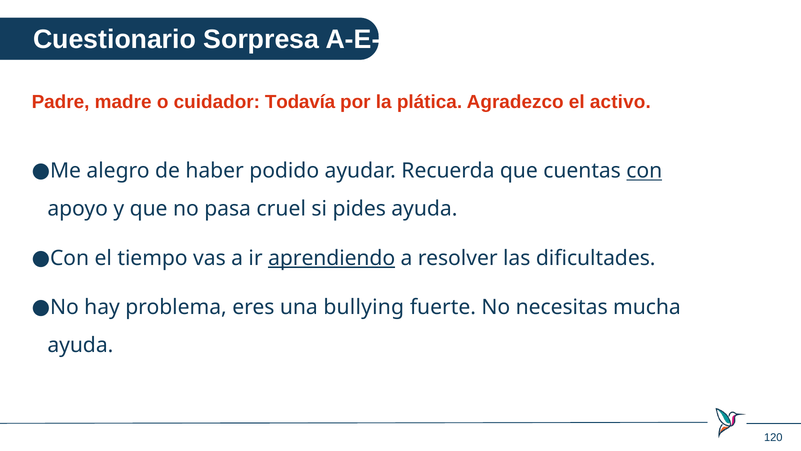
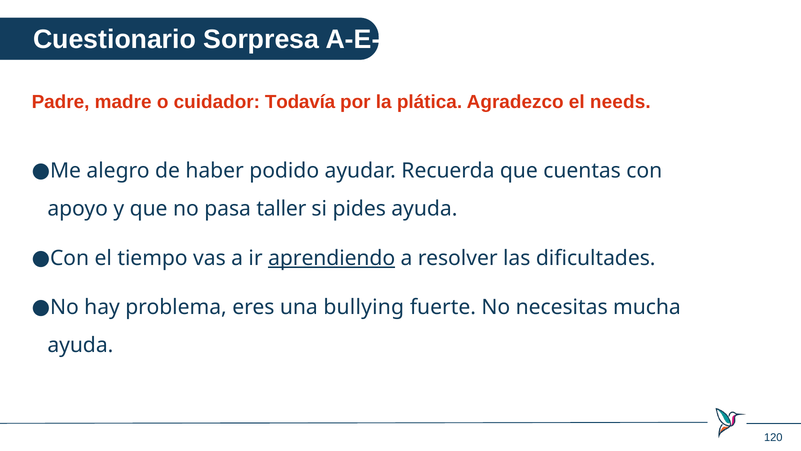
activo: activo -> needs (620, 102)
con underline: present -> none (644, 171)
cruel: cruel -> taller (281, 209)
